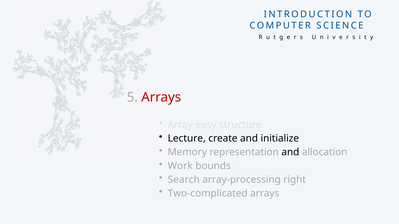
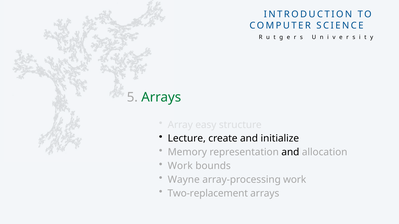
Arrays colour: red -> green (161, 97)
Search: Search -> Wayne (184, 180)
array-processing right: right -> work (295, 180)
Two-complicated: Two-complicated -> Two-replacement (208, 194)
